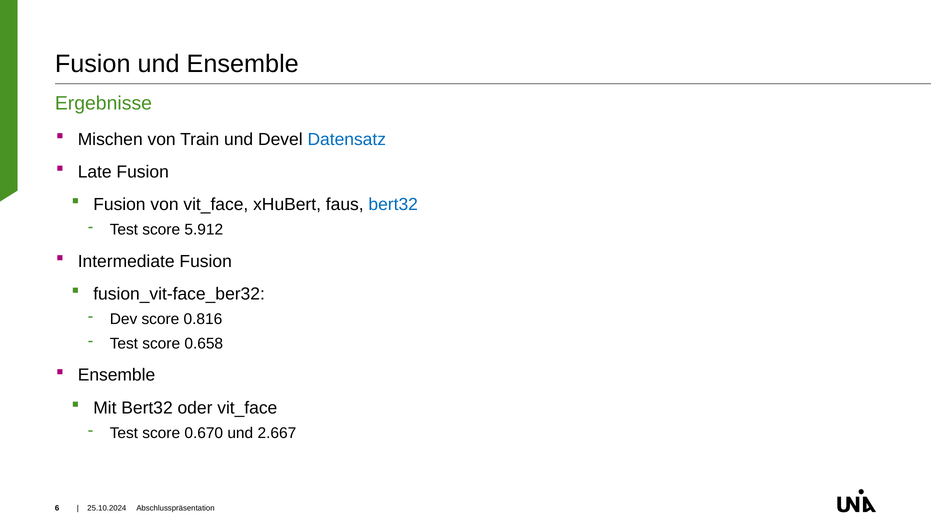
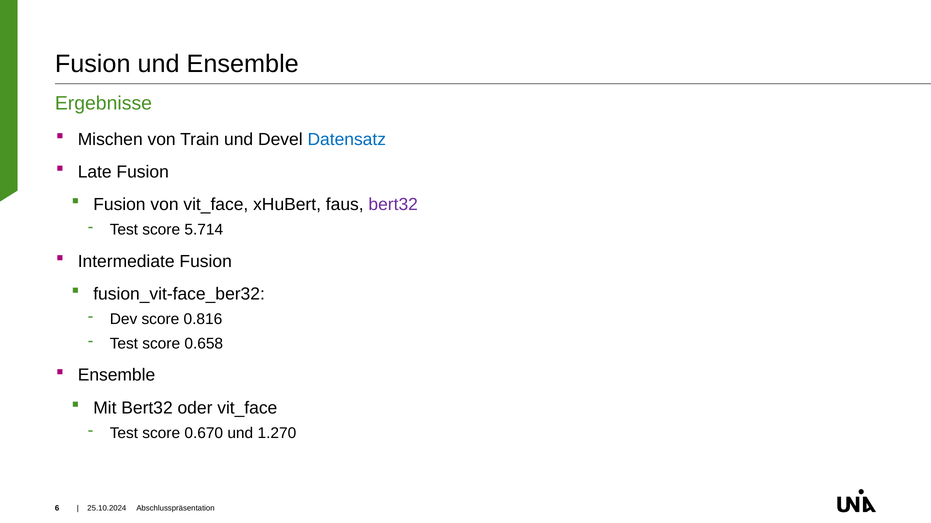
bert32 colour: blue -> purple (393, 205)
5.912: 5.912 -> 5.714 (204, 230)
2.667: 2.667 -> 1.270 (277, 434)
